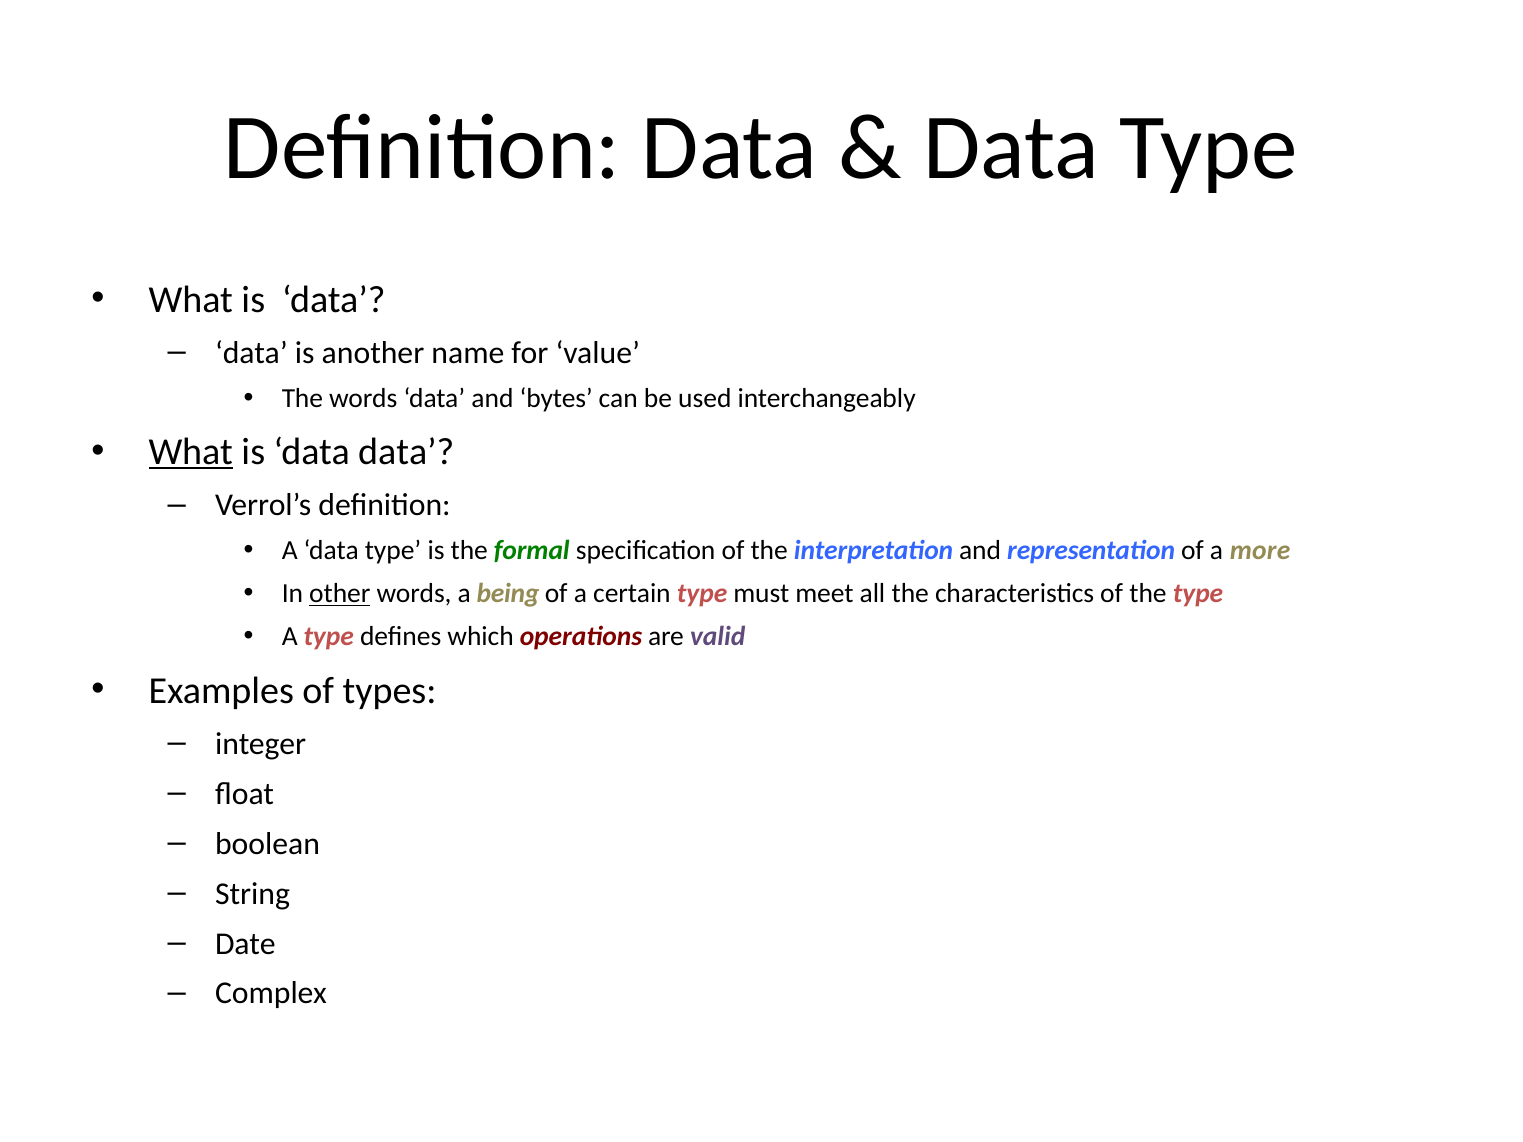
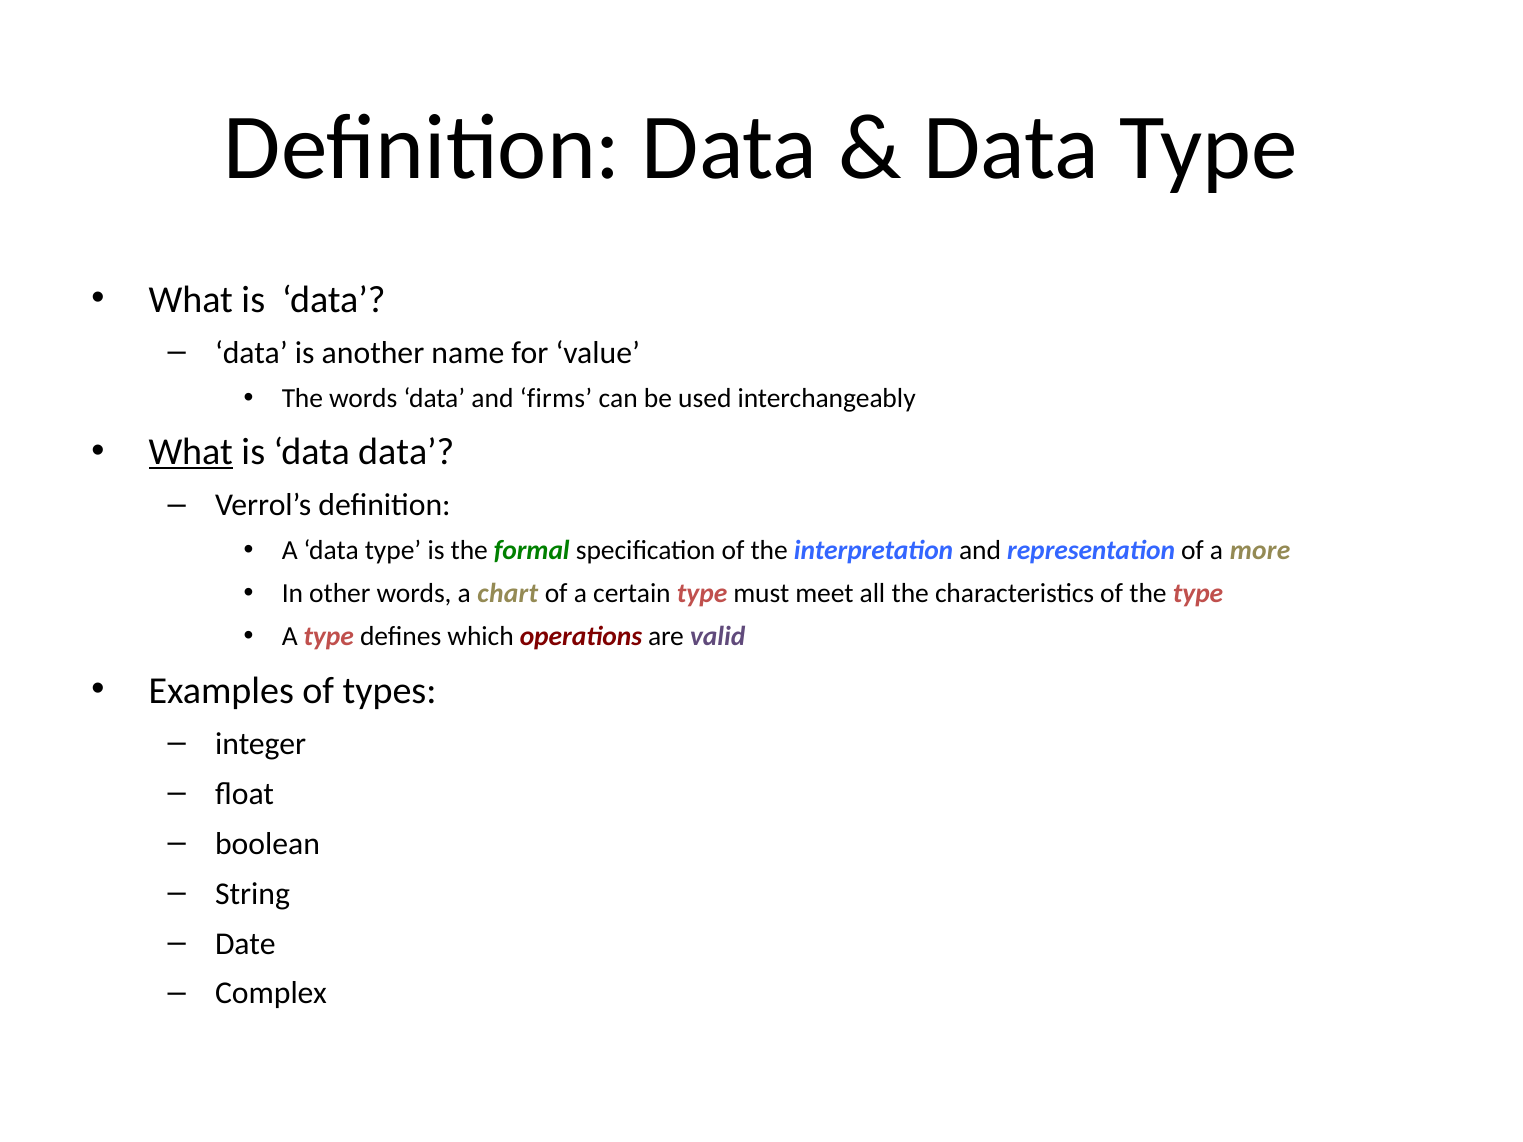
bytes: bytes -> firms (556, 398)
other underline: present -> none (340, 594)
being: being -> chart (508, 594)
